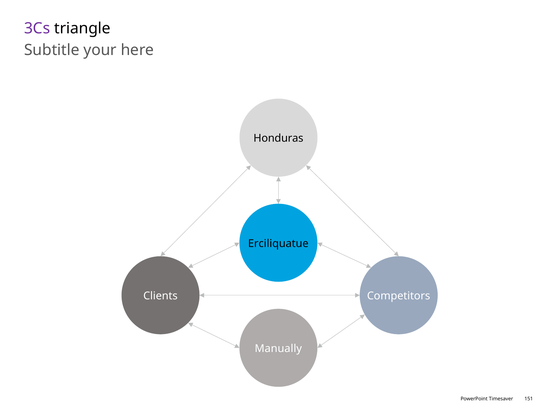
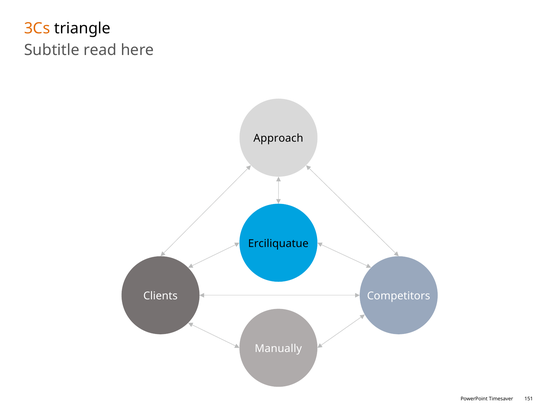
3Cs colour: purple -> orange (37, 28)
your: your -> read (100, 50)
Honduras: Honduras -> Approach (278, 138)
